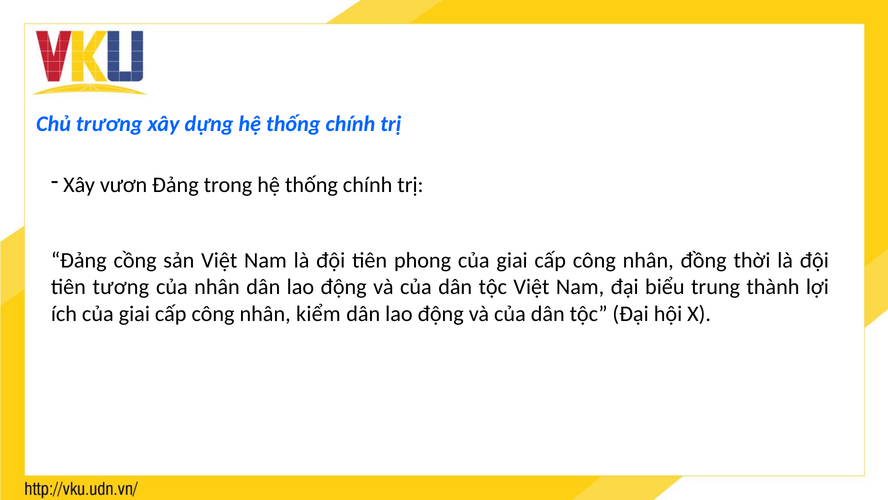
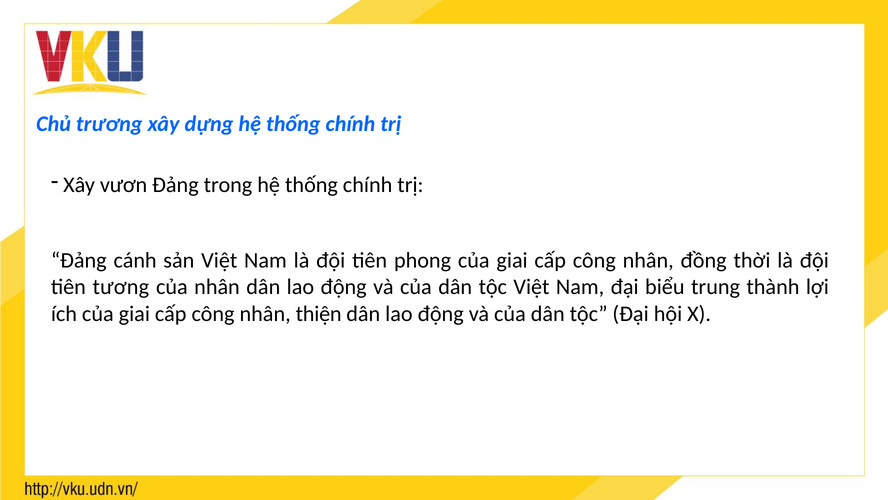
cồng: cồng -> cánh (135, 260)
kiểm: kiểm -> thiện (319, 313)
